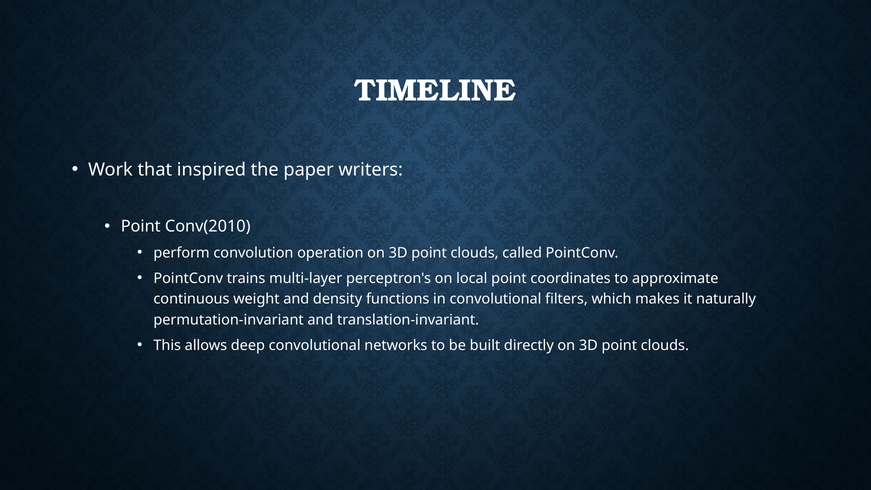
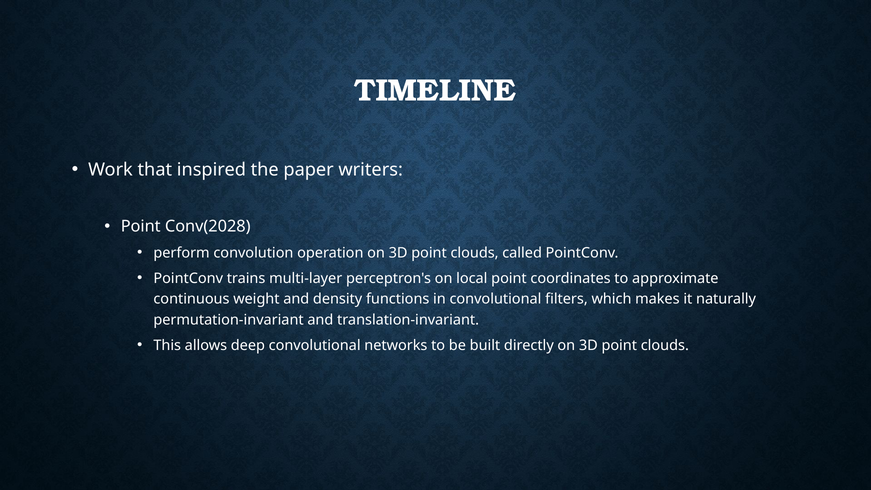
Conv(2010: Conv(2010 -> Conv(2028 (208, 227)
